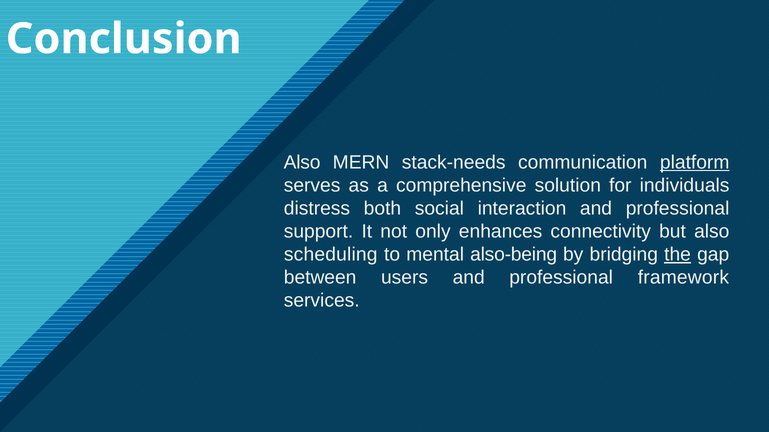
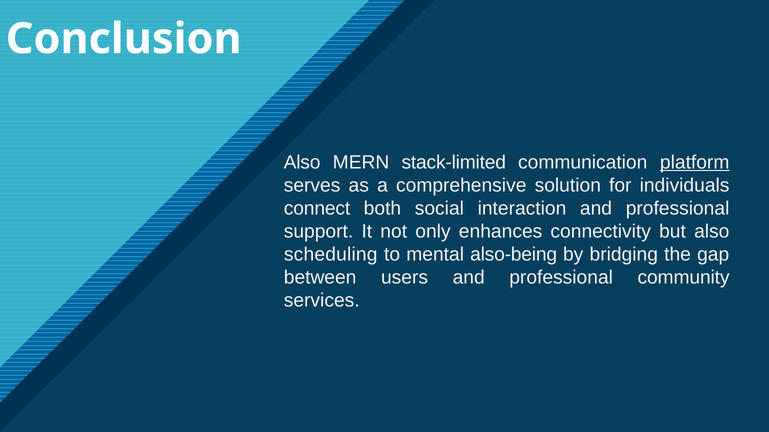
stack-needs: stack-needs -> stack-limited (454, 163)
distress: distress -> connect (317, 209)
the underline: present -> none (678, 255)
framework: framework -> community (684, 278)
